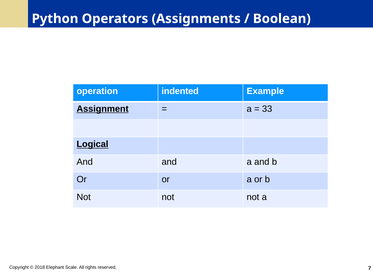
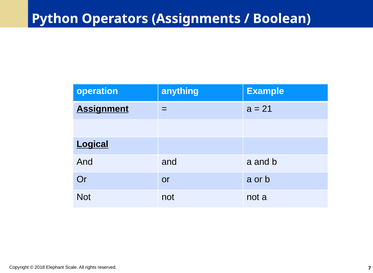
indented: indented -> anything (180, 91)
33: 33 -> 21 (267, 109)
